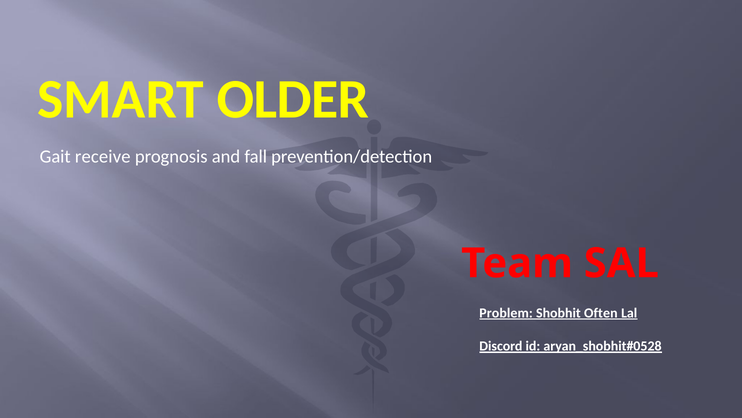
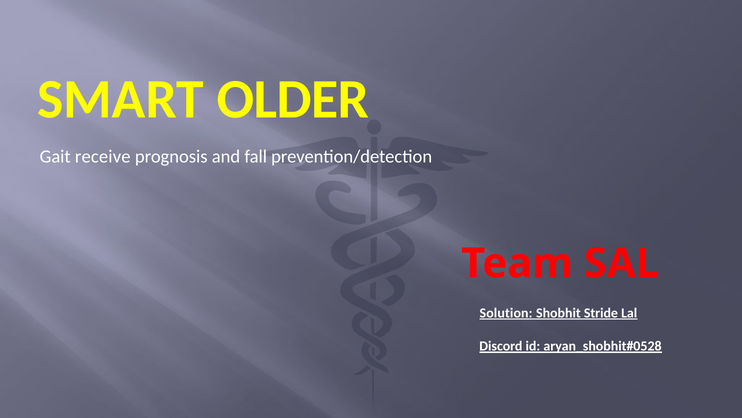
Problem: Problem -> Solution (506, 312)
Often: Often -> Stride (601, 312)
